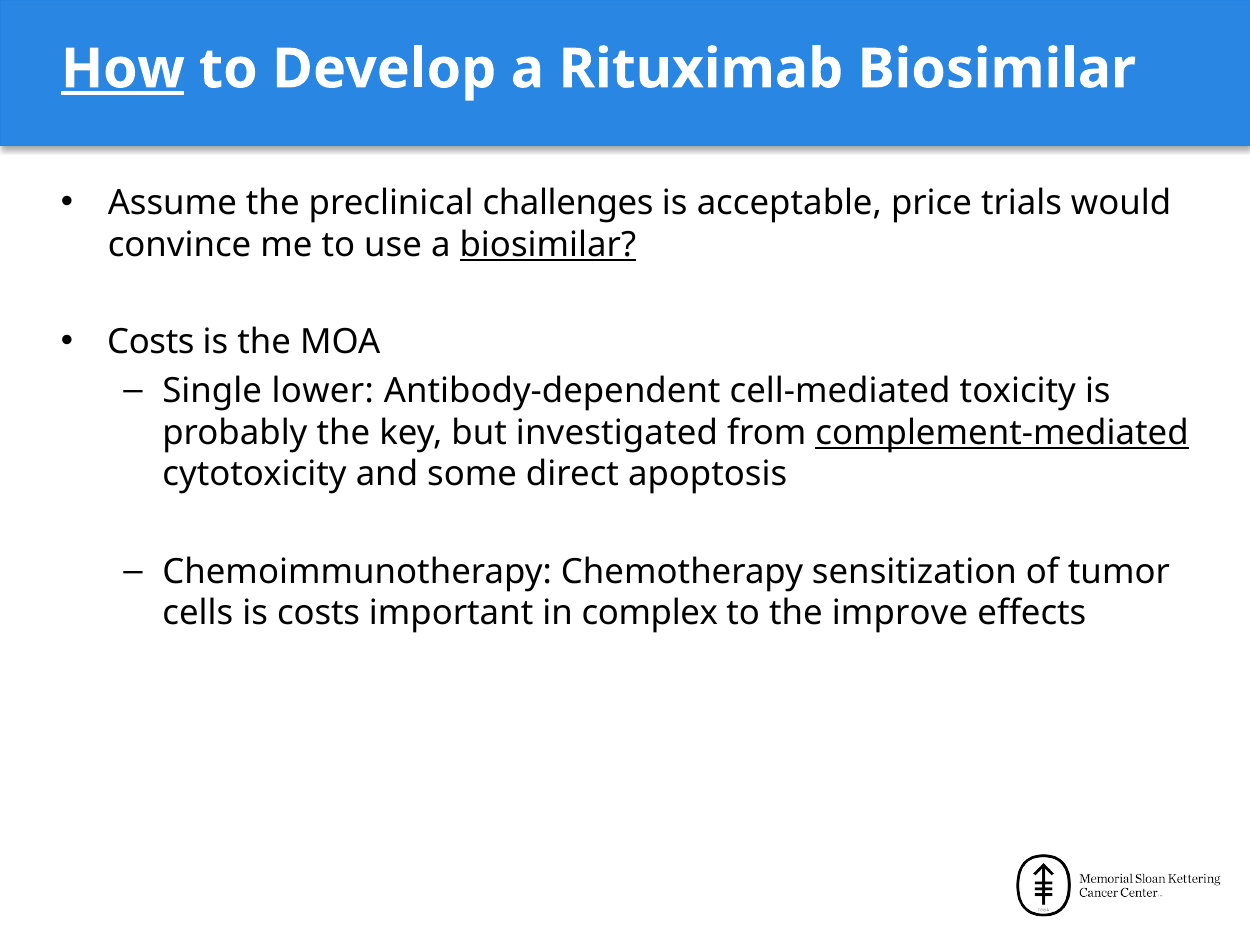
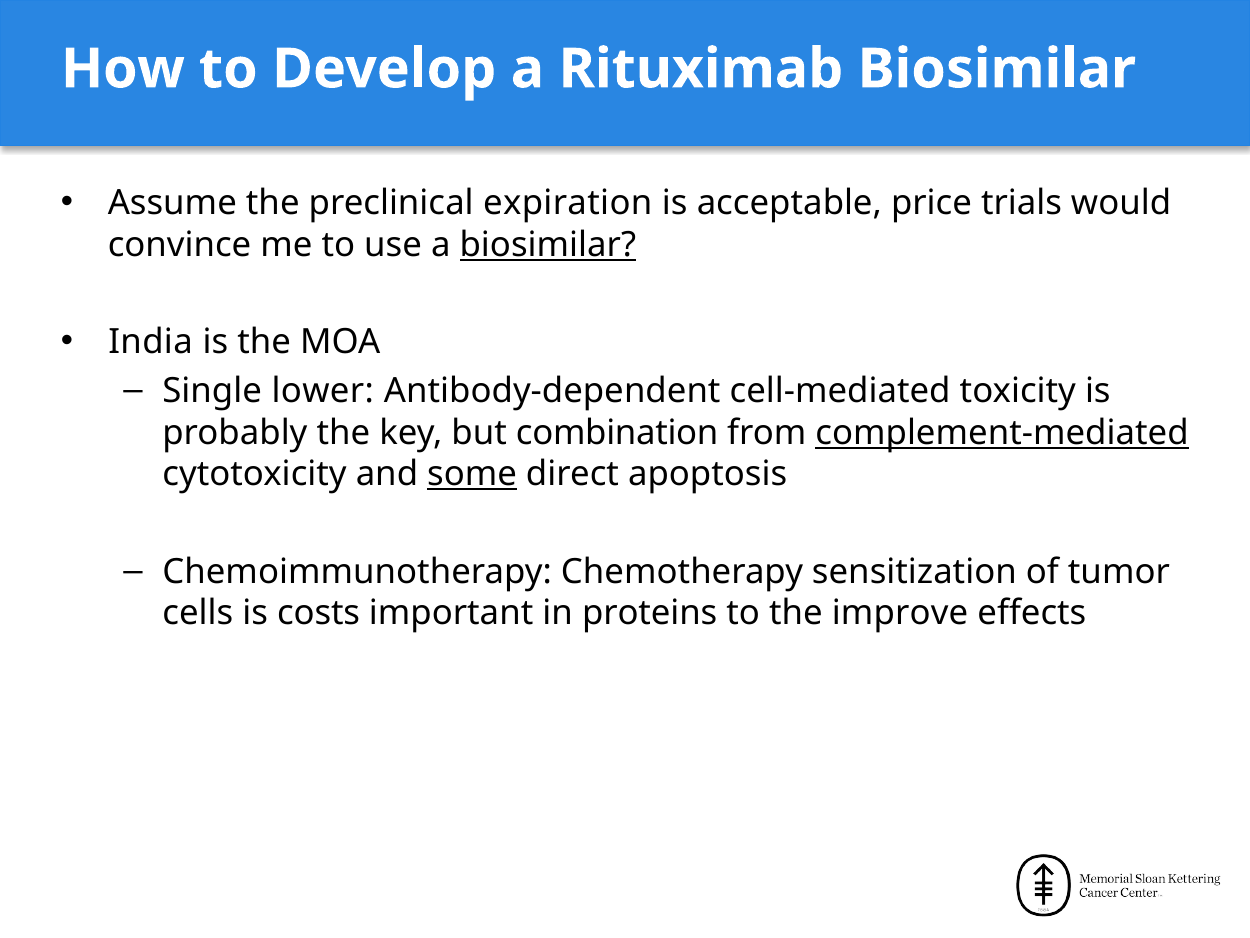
How underline: present -> none (123, 69)
challenges: challenges -> expiration (568, 203)
Costs: Costs -> India (151, 342)
investigated: investigated -> combination (617, 432)
some underline: none -> present (472, 474)
complex: complex -> proteins (650, 613)
